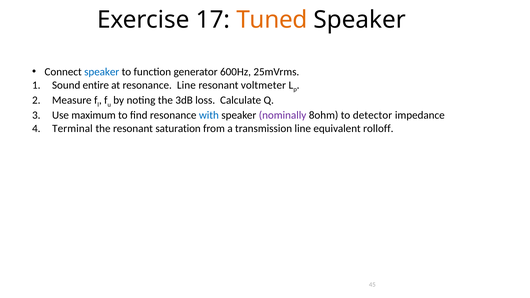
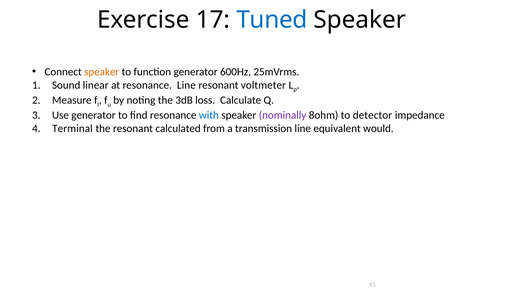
Tuned colour: orange -> blue (272, 20)
speaker colour: blue -> orange (102, 72)
entire: entire -> linear (96, 85)
Use maximum: maximum -> generator (94, 115)
saturation: saturation -> calculated (178, 129)
rolloff: rolloff -> would (378, 129)
